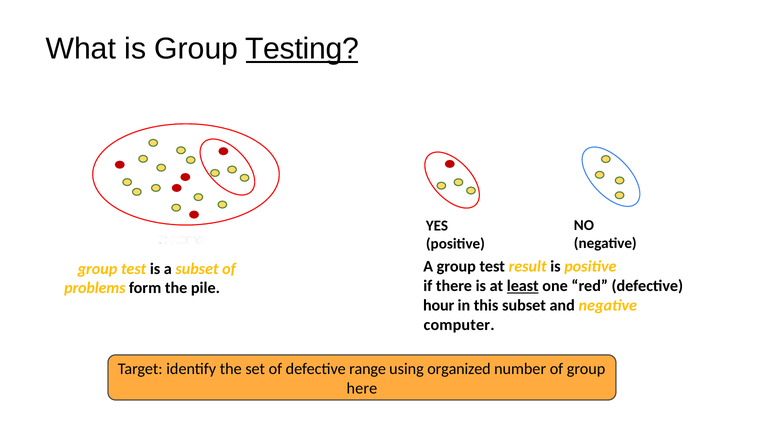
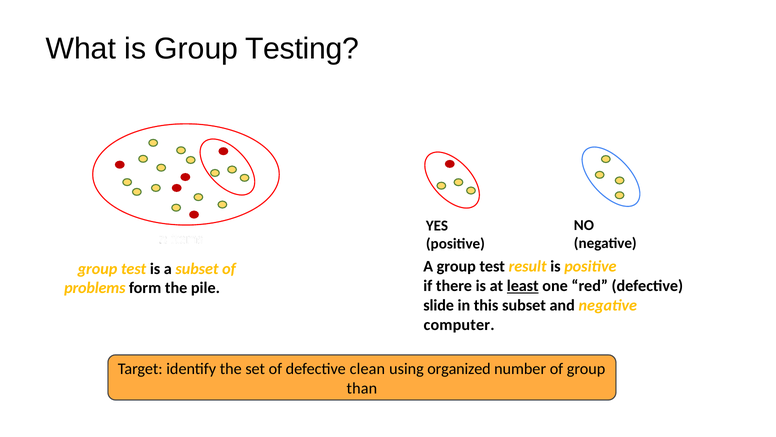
Testing underline: present -> none (302, 49)
hour: hour -> slide (439, 305)
range: range -> clean (367, 368)
here: here -> than (362, 388)
